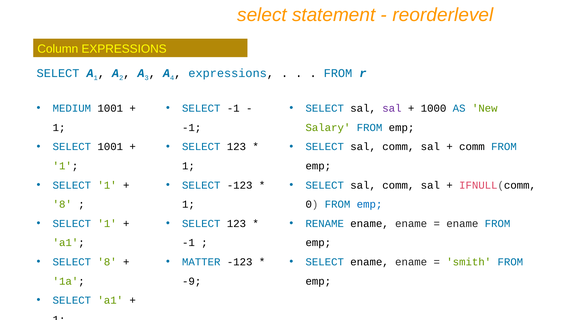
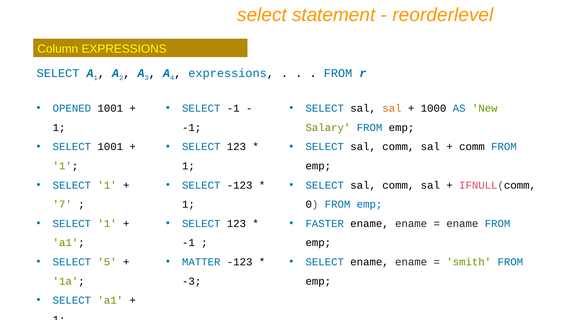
MEDIUM: MEDIUM -> OPENED (72, 108)
sal colour: purple -> orange (392, 108)
8: 8 -> 7 (62, 204)
RENAME: RENAME -> FASTER (325, 224)
SELECT 8: 8 -> 5 (107, 262)
-9: -9 -> -3 (192, 281)
